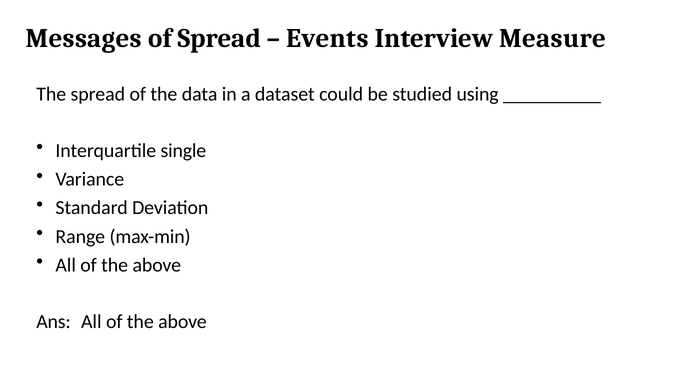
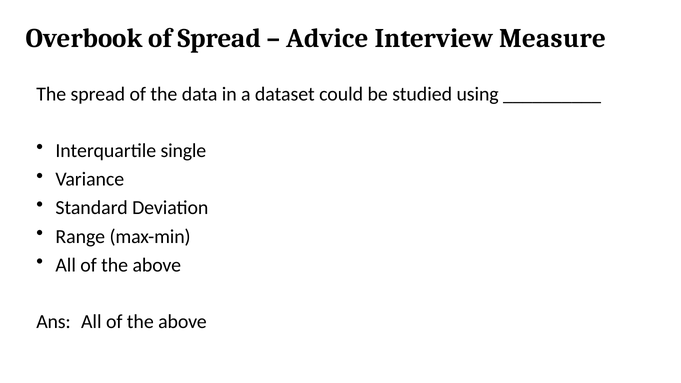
Messages: Messages -> Overbook (84, 38)
Events: Events -> Advice (327, 38)
